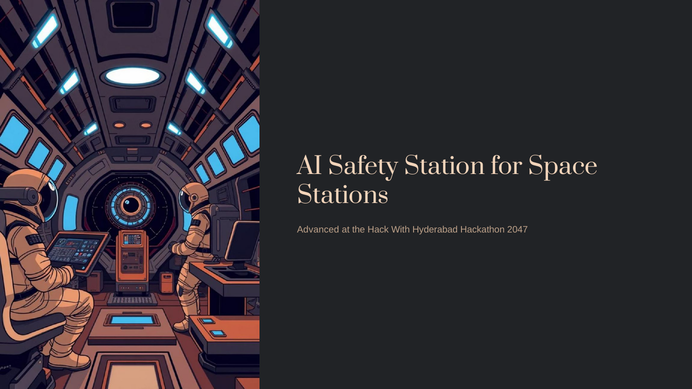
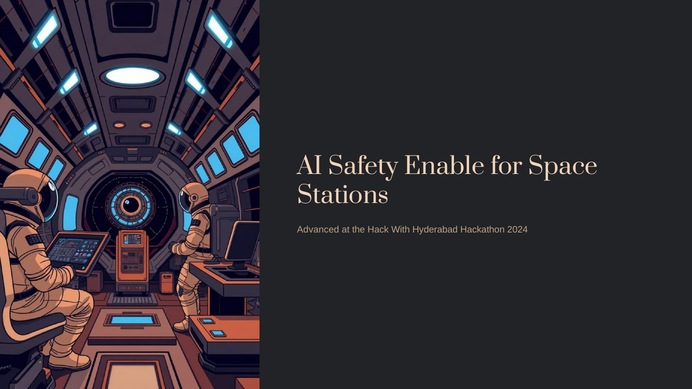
Station: Station -> Enable (444, 167)
2047: 2047 -> 2024 (518, 230)
